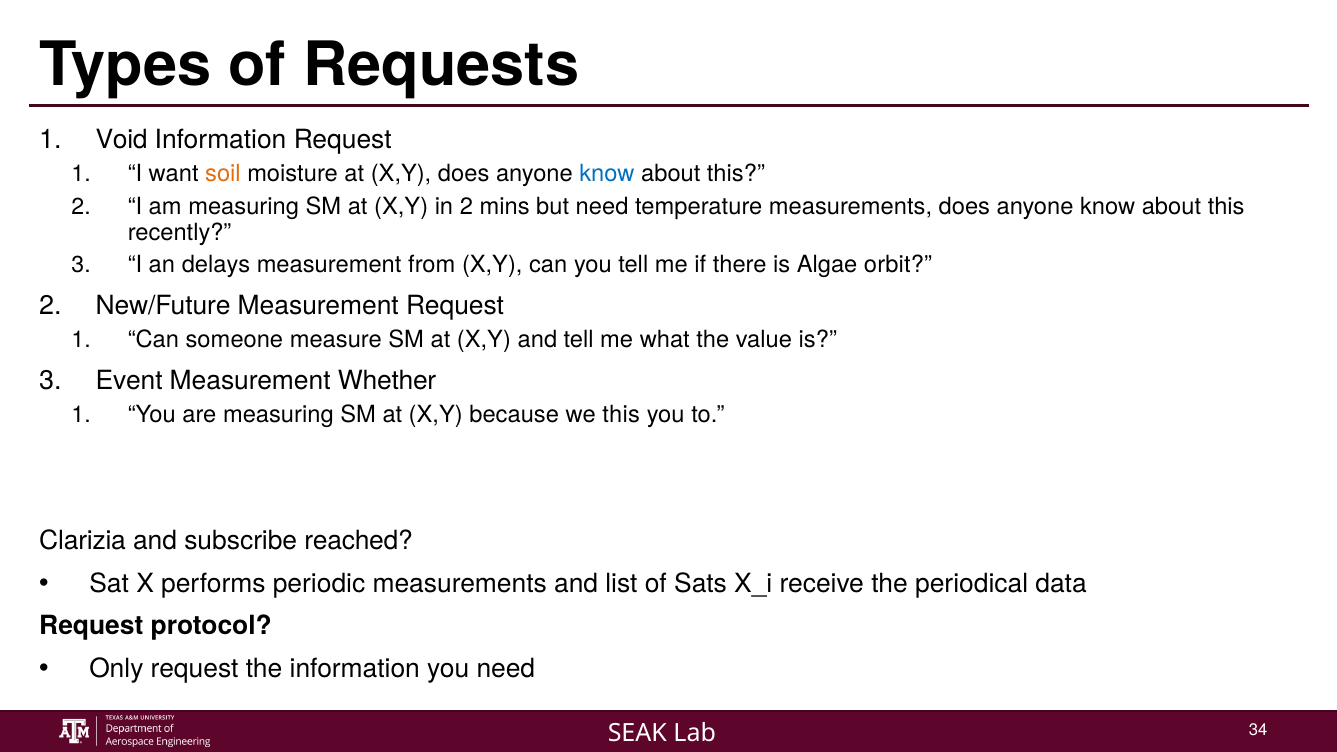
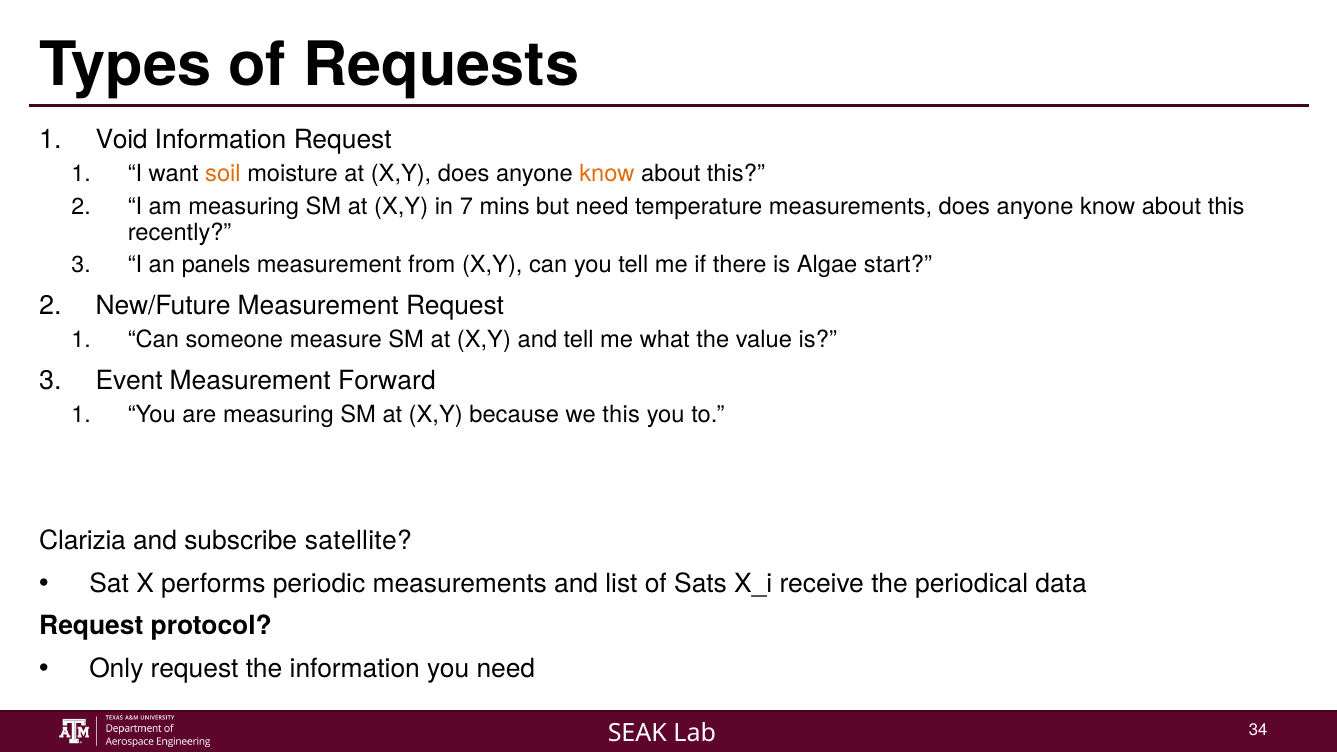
know colour: blue -> orange (607, 174)
in 2: 2 -> 7 (466, 207)
delays: delays -> panels (216, 265)
orbit: orbit -> start (898, 265)
Whether: Whether -> Forward (387, 381)
reached: reached -> satellite (358, 541)
